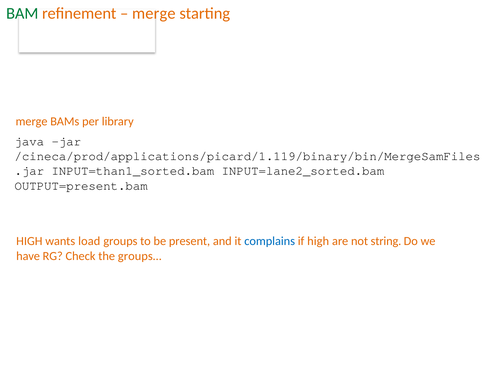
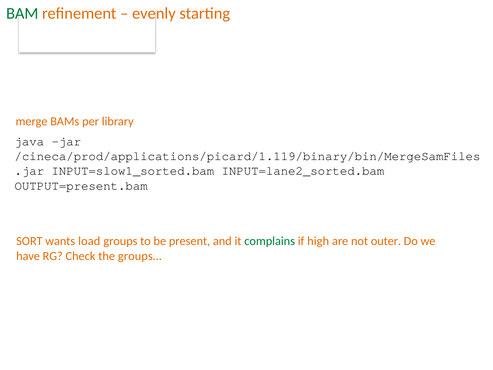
merge: merge -> evenly (154, 13)
INPUT=than1_sorted.bam: INPUT=than1_sorted.bam -> INPUT=slow1_sorted.bam (133, 171)
HIGH: HIGH -> SORT (29, 241)
complains colour: blue -> green (270, 241)
string: string -> outer (386, 241)
